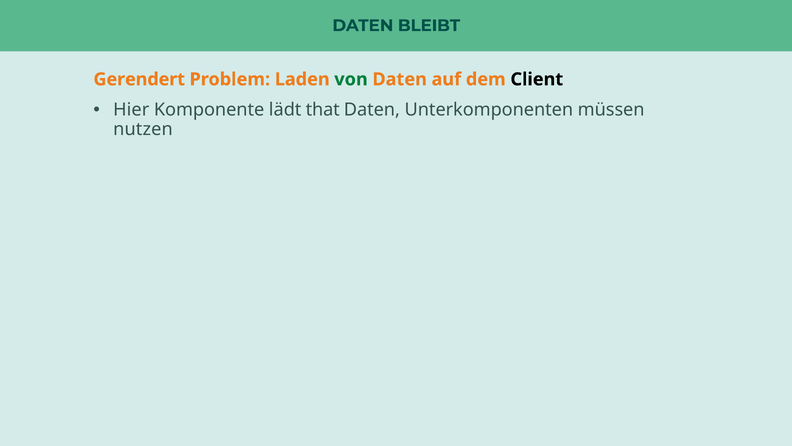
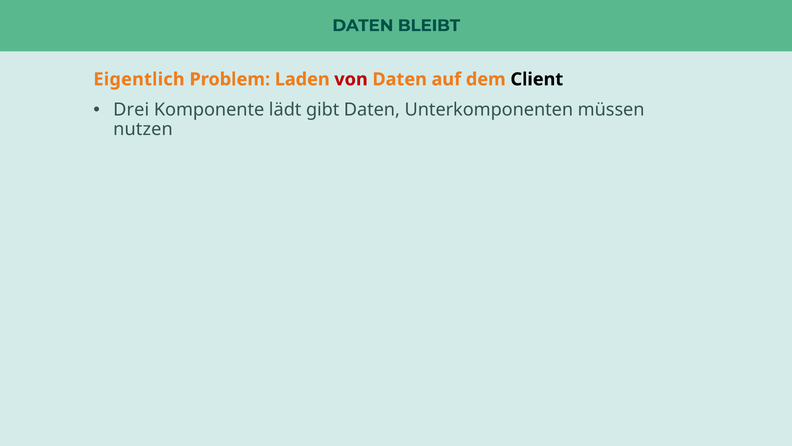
Gerendert: Gerendert -> Eigentlich (139, 79)
von colour: green -> red (351, 79)
Hier: Hier -> Drei (131, 110)
that: that -> gibt (323, 110)
